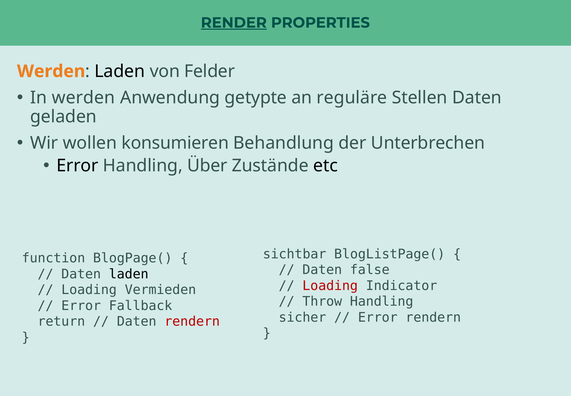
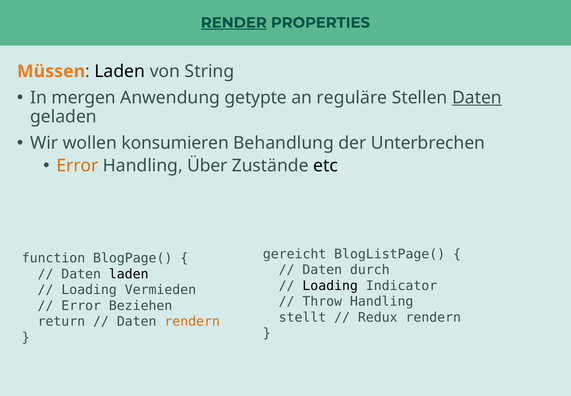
Werden: Werden -> Müssen (51, 71)
Felder: Felder -> String (210, 71)
In werden: werden -> mergen (84, 97)
Daten underline: none -> present (477, 97)
Error colour: black -> orange (77, 165)
sichtbar: sichtbar -> gereicht (295, 254)
false: false -> durch (370, 269)
Loading colour: red -> black (330, 285)
Fallback: Fallback -> Beziehen (141, 305)
sicher: sicher -> stellt (302, 317)
Error: Error -> Redux (378, 317)
rendern colour: red -> orange (192, 321)
